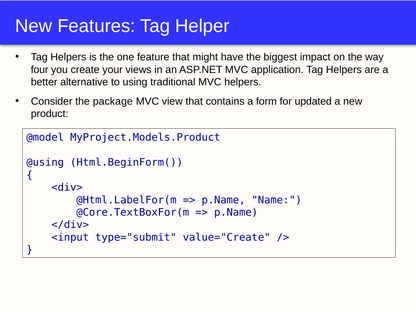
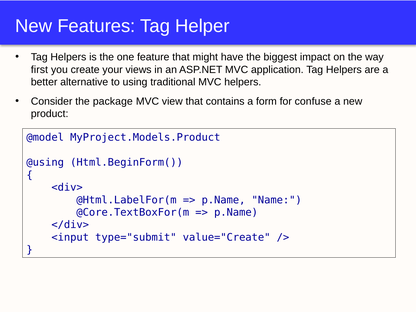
four: four -> first (39, 70)
updated: updated -> confuse (313, 101)
